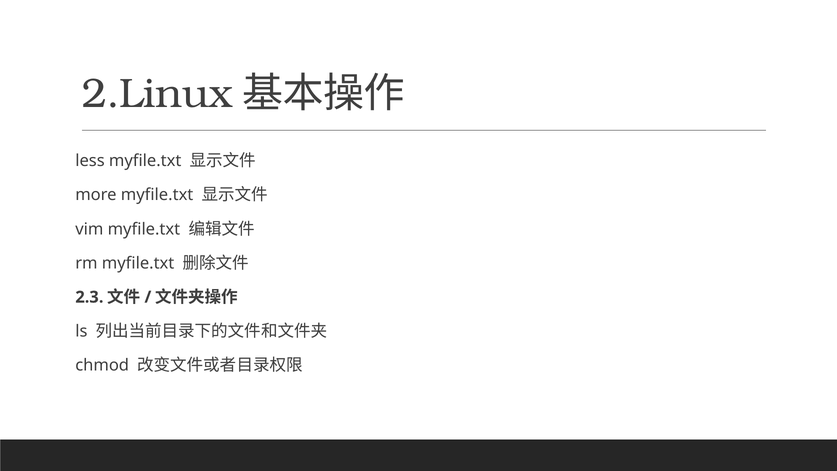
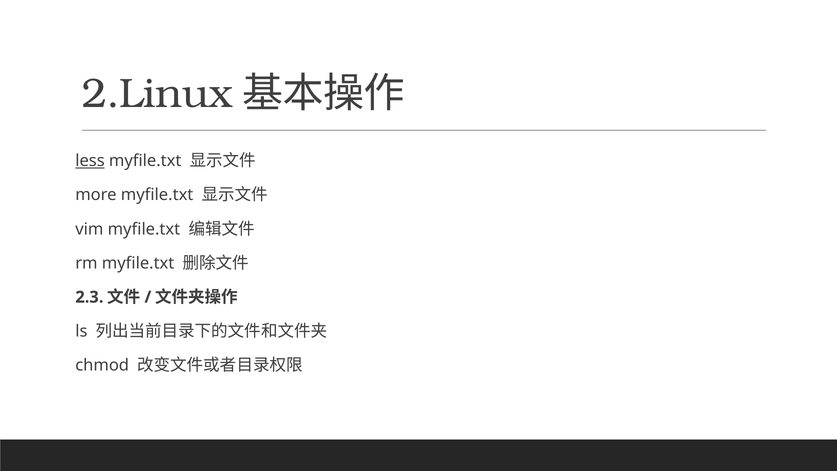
less underline: none -> present (90, 161)
